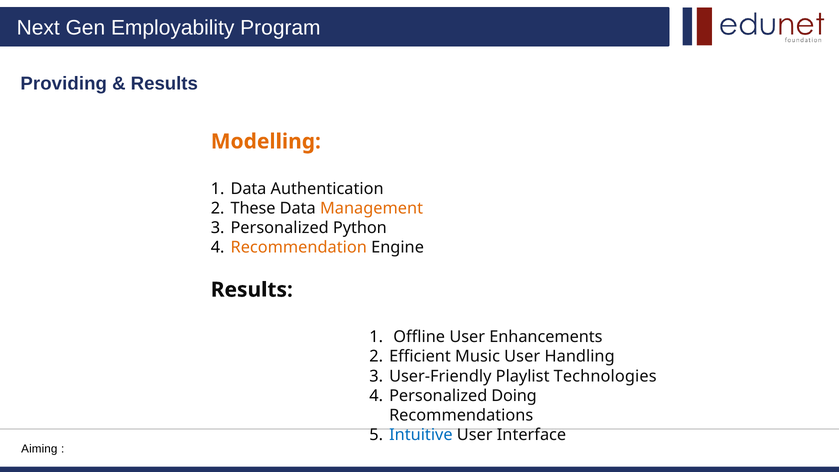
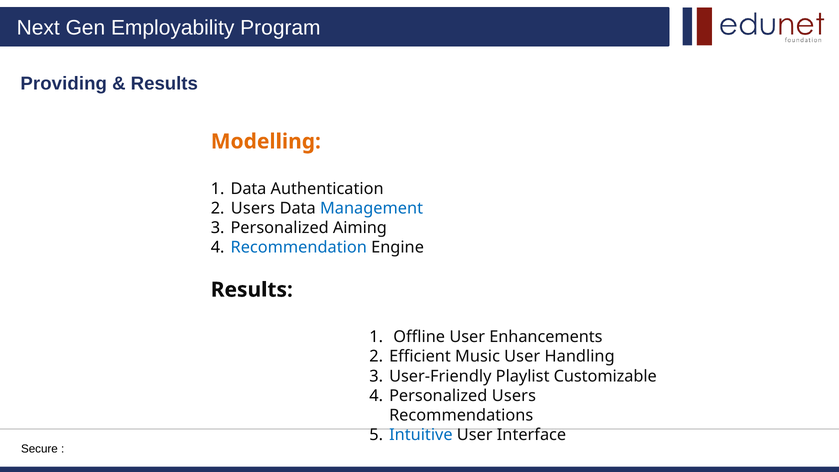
These: These -> Users (253, 208)
Management colour: orange -> blue (372, 208)
Python: Python -> Aiming (360, 228)
Recommendation colour: orange -> blue (299, 247)
Technologies: Technologies -> Customizable (605, 376)
Personalized Doing: Doing -> Users (514, 396)
Aiming: Aiming -> Secure (39, 449)
